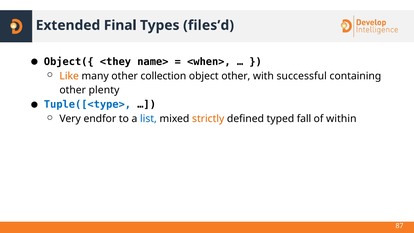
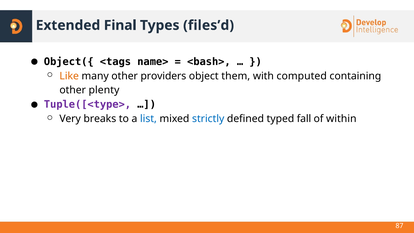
<they: <they -> <tags (115, 62)
<when>: <when> -> <bash> (209, 62)
collection: collection -> providers (163, 76)
object other: other -> them (236, 76)
successful: successful -> computed (302, 76)
Tuple([<type> colour: blue -> purple (87, 104)
endfor: endfor -> breaks (100, 119)
strictly colour: orange -> blue (208, 119)
